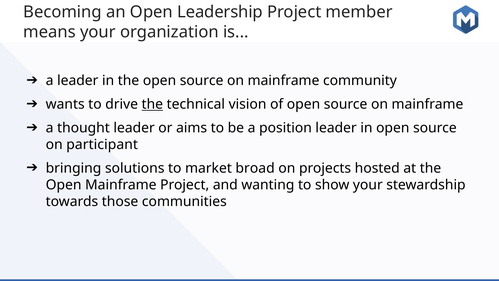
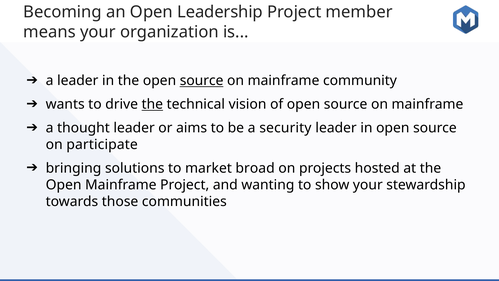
source underline: none -> present (202, 81)
position: position -> security (285, 128)
participant: participant -> participate (102, 144)
